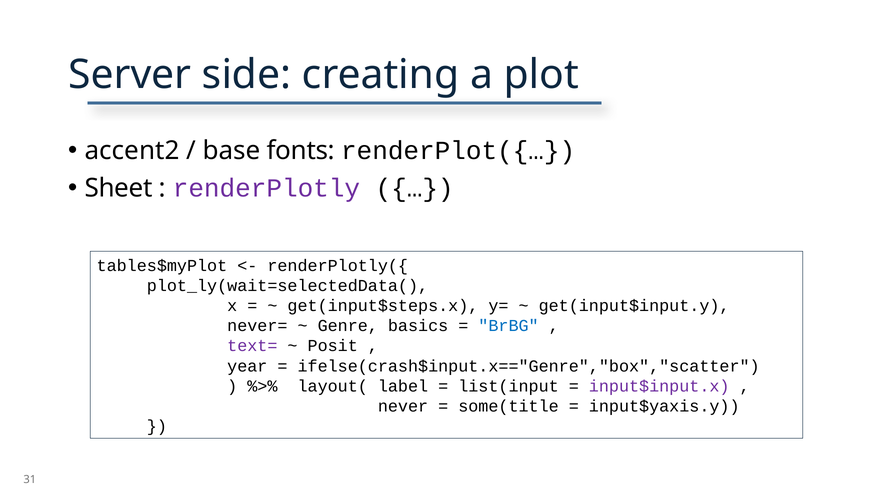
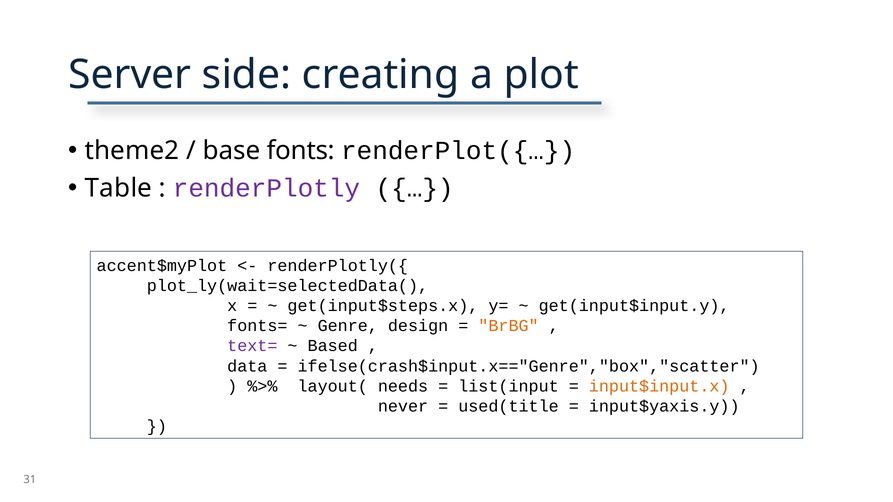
accent2: accent2 -> theme2 (132, 151)
Sheet: Sheet -> Table (118, 188)
tables$myPlot: tables$myPlot -> accent$myPlot (162, 266)
never=: never= -> fonts= (257, 326)
basics: basics -> design (418, 326)
BrBG colour: blue -> orange (509, 326)
Posit: Posit -> Based (333, 346)
year: year -> data (247, 366)
label: label -> needs (403, 386)
input$input.x colour: purple -> orange (659, 386)
some(title: some(title -> used(title (509, 406)
